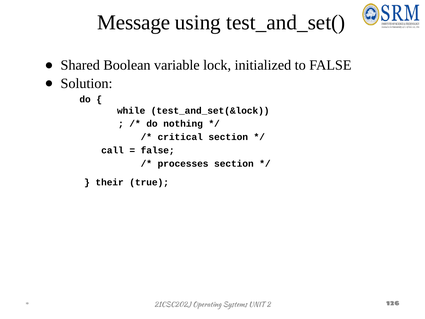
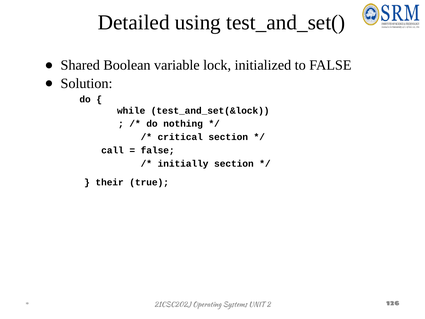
Message: Message -> Detailed (134, 22)
processes: processes -> initially (183, 163)
